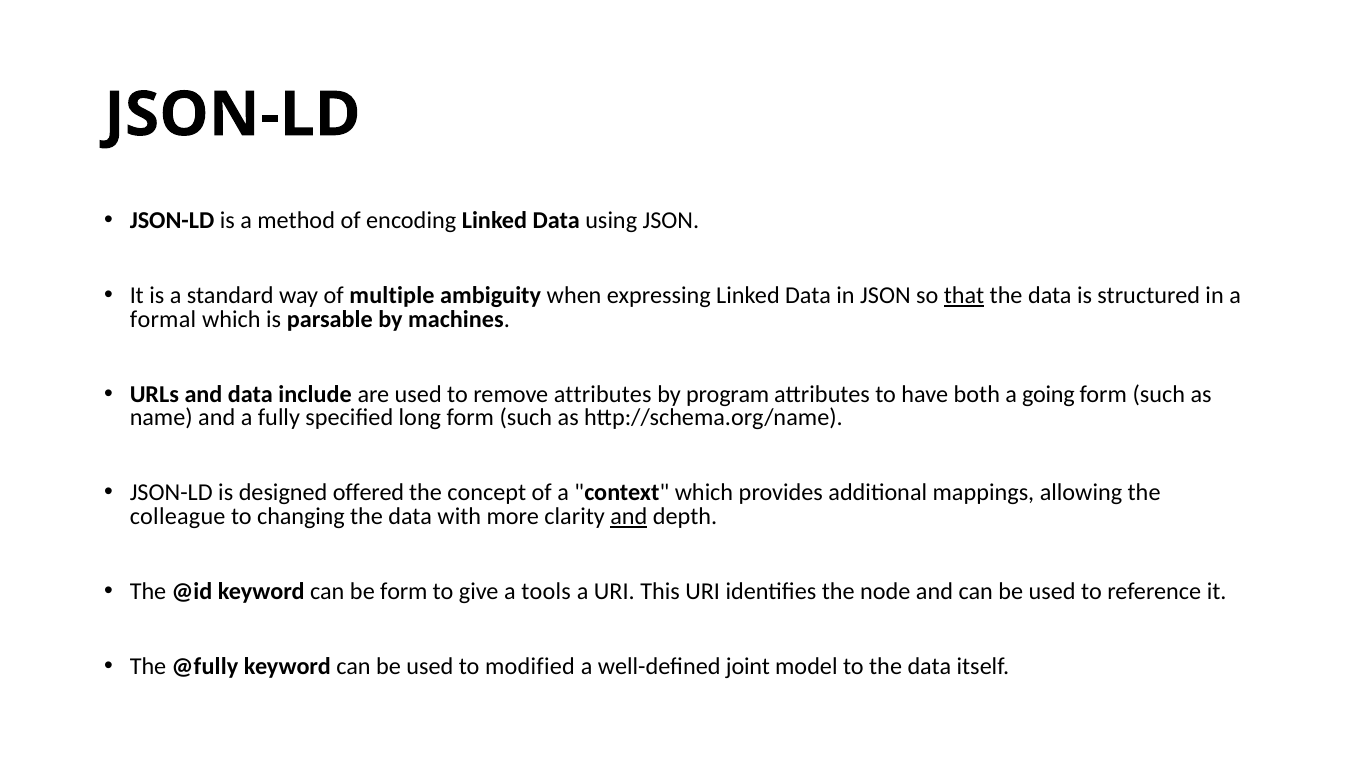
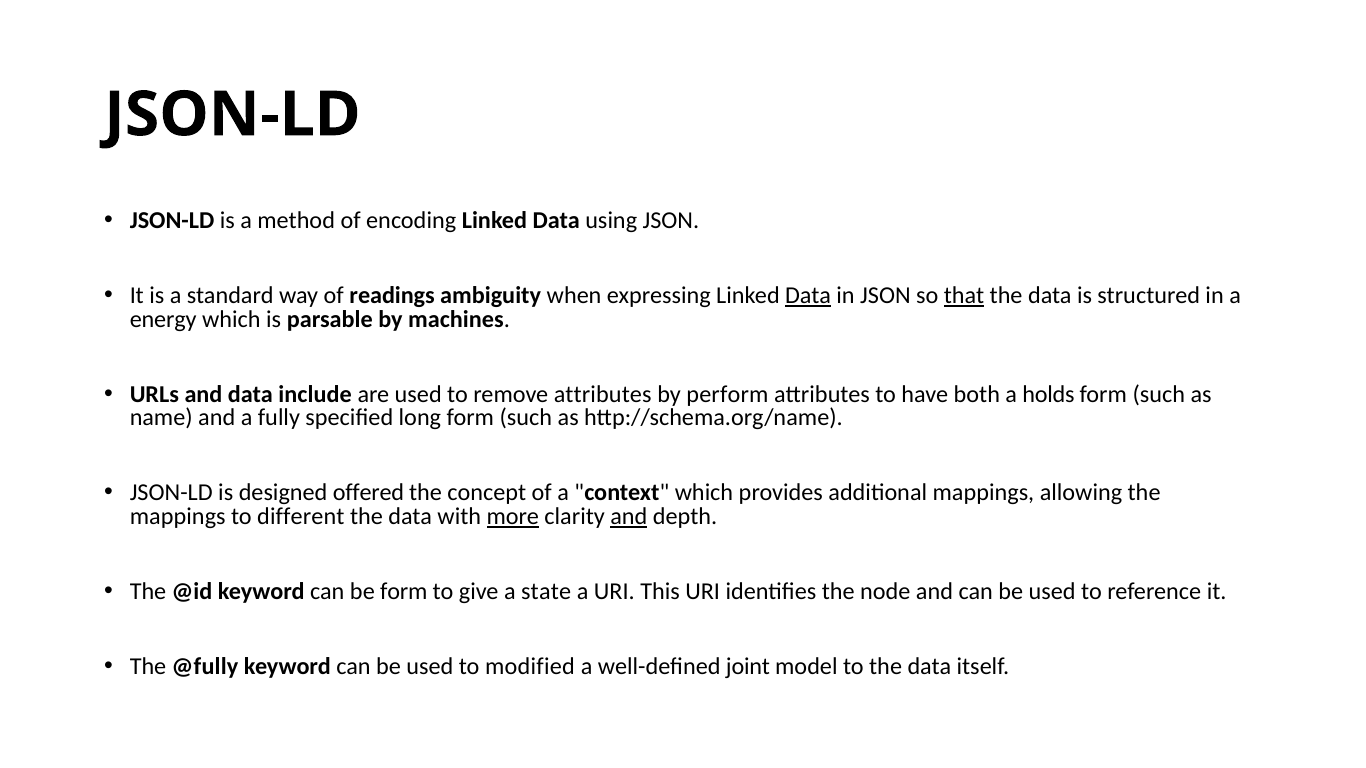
multiple: multiple -> readings (392, 296)
Data underline: none -> present (808, 296)
formal: formal -> energy (163, 319)
program: program -> perform (727, 394)
going: going -> holds (1048, 394)
colleague: colleague -> mappings (178, 517)
changing: changing -> different (301, 517)
more underline: none -> present (513, 517)
tools: tools -> state (546, 592)
